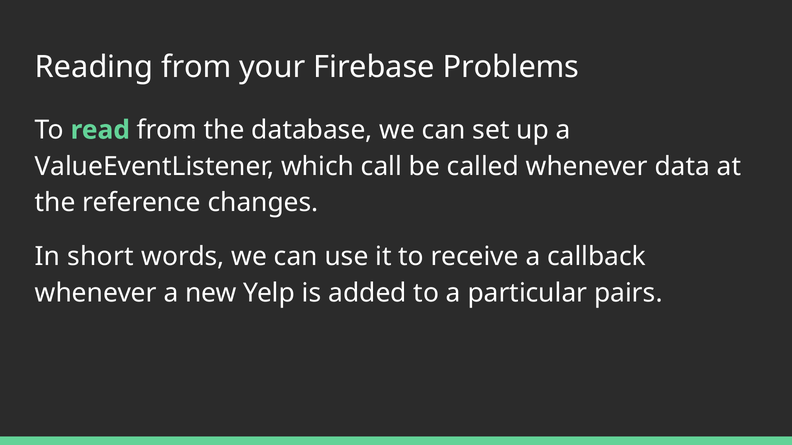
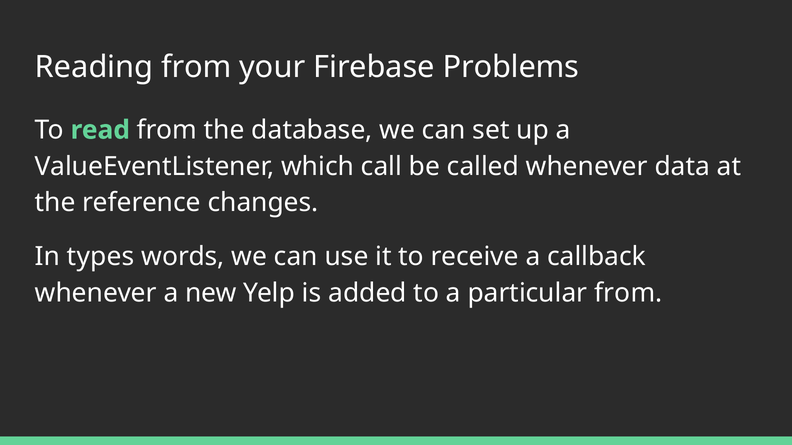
short: short -> types (101, 257)
particular pairs: pairs -> from (628, 293)
